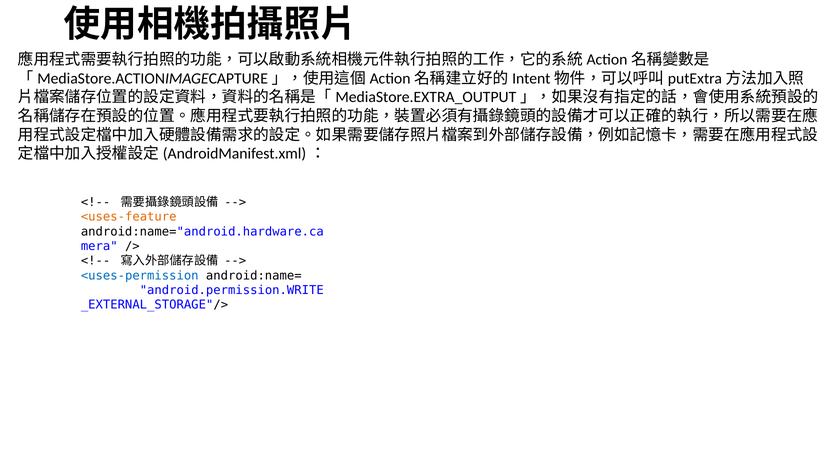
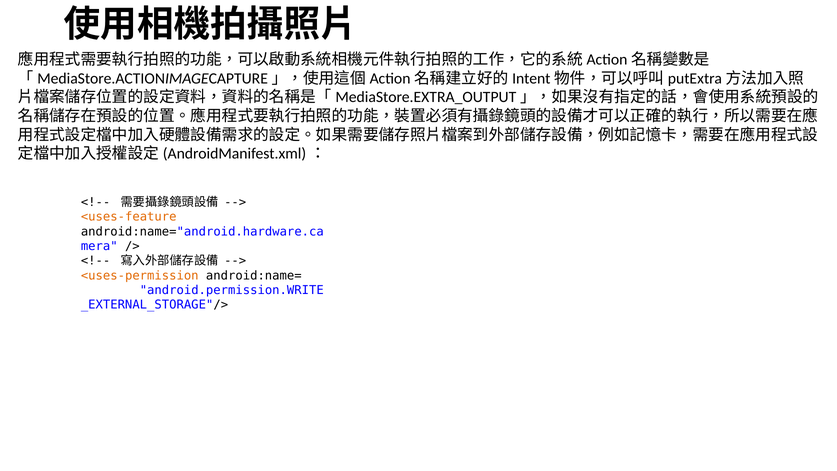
<uses-permission colour: blue -> orange (140, 275)
